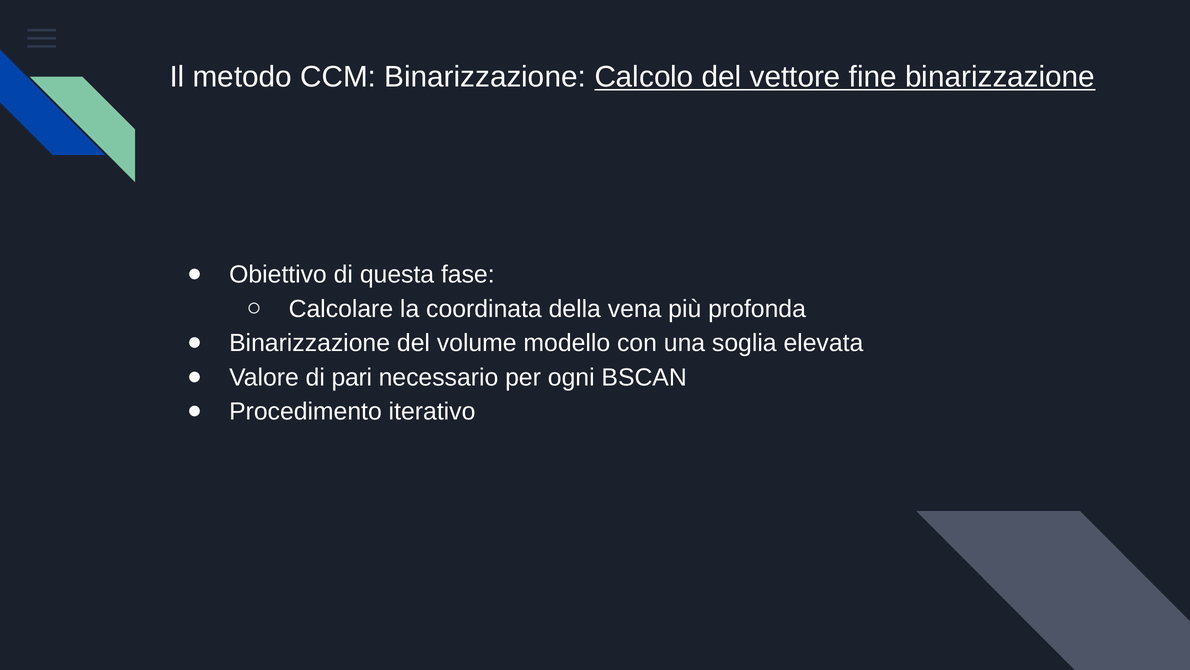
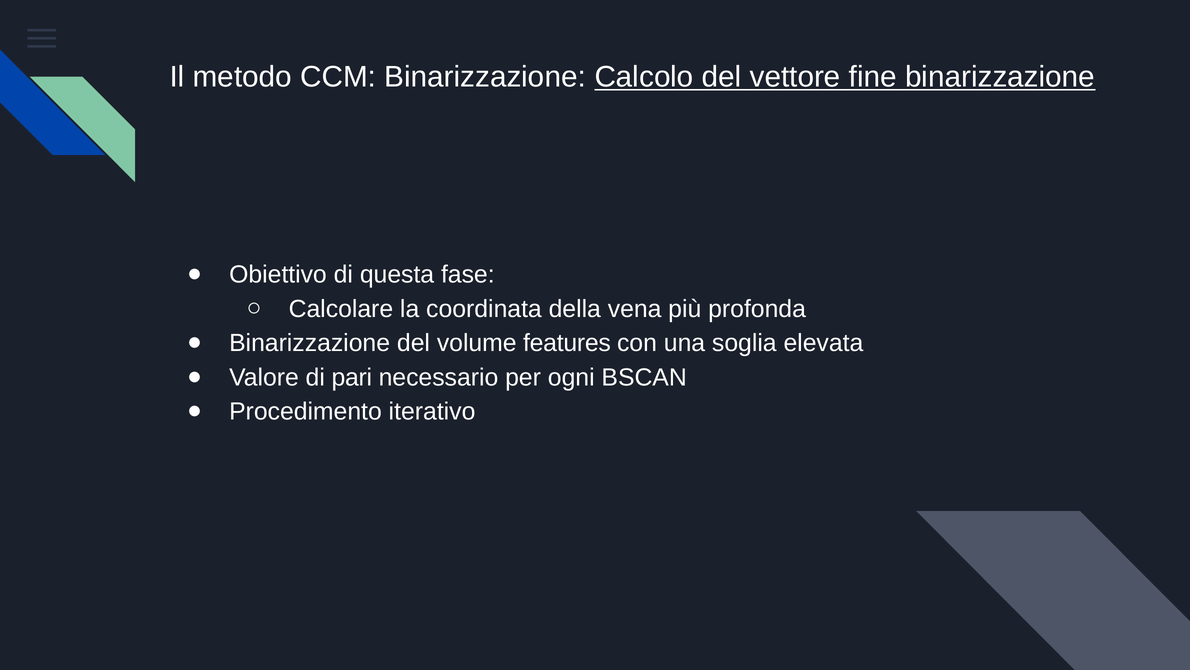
modello: modello -> features (567, 343)
